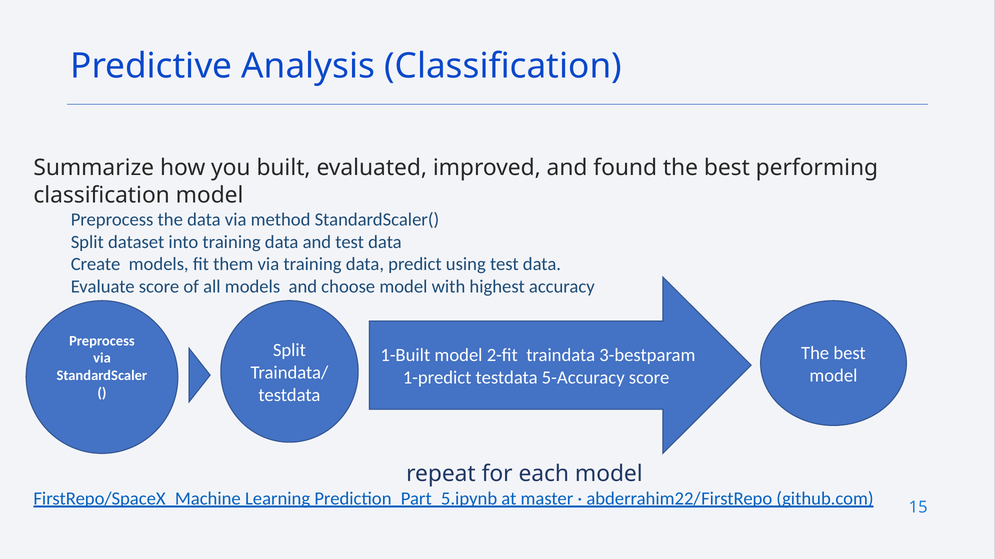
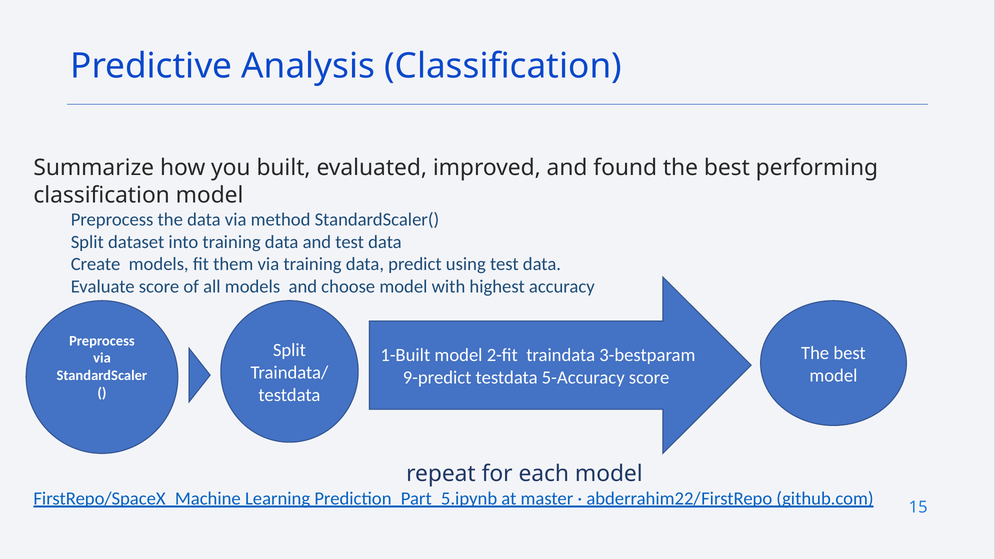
1-predict: 1-predict -> 9-predict (437, 378)
